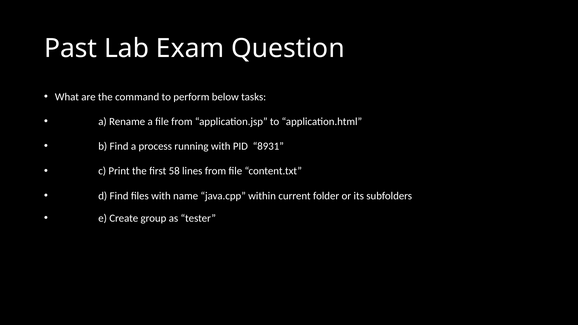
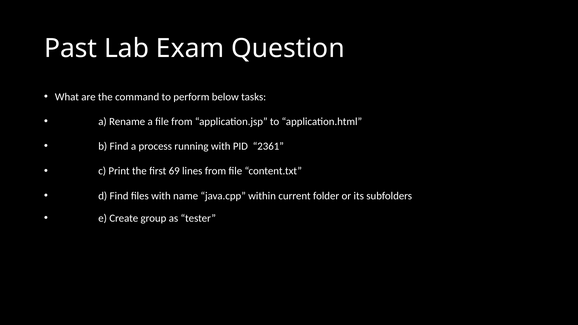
8931: 8931 -> 2361 (268, 146)
58: 58 -> 69 (174, 171)
